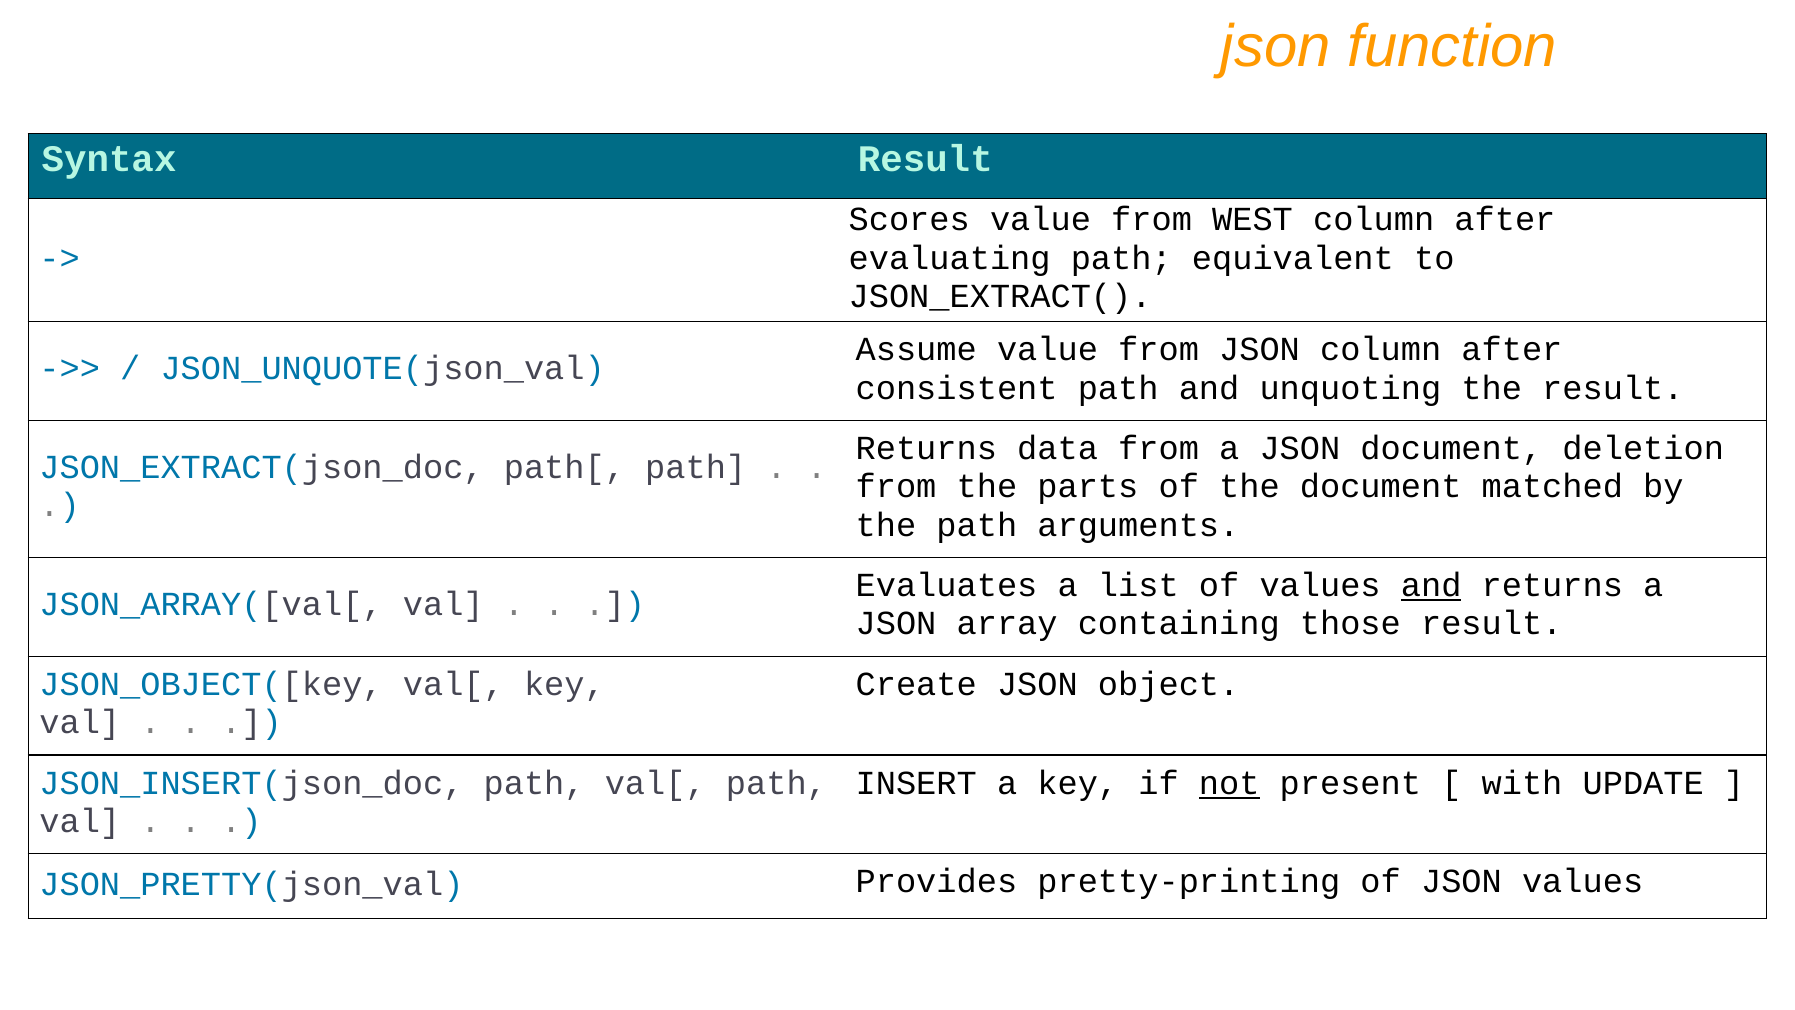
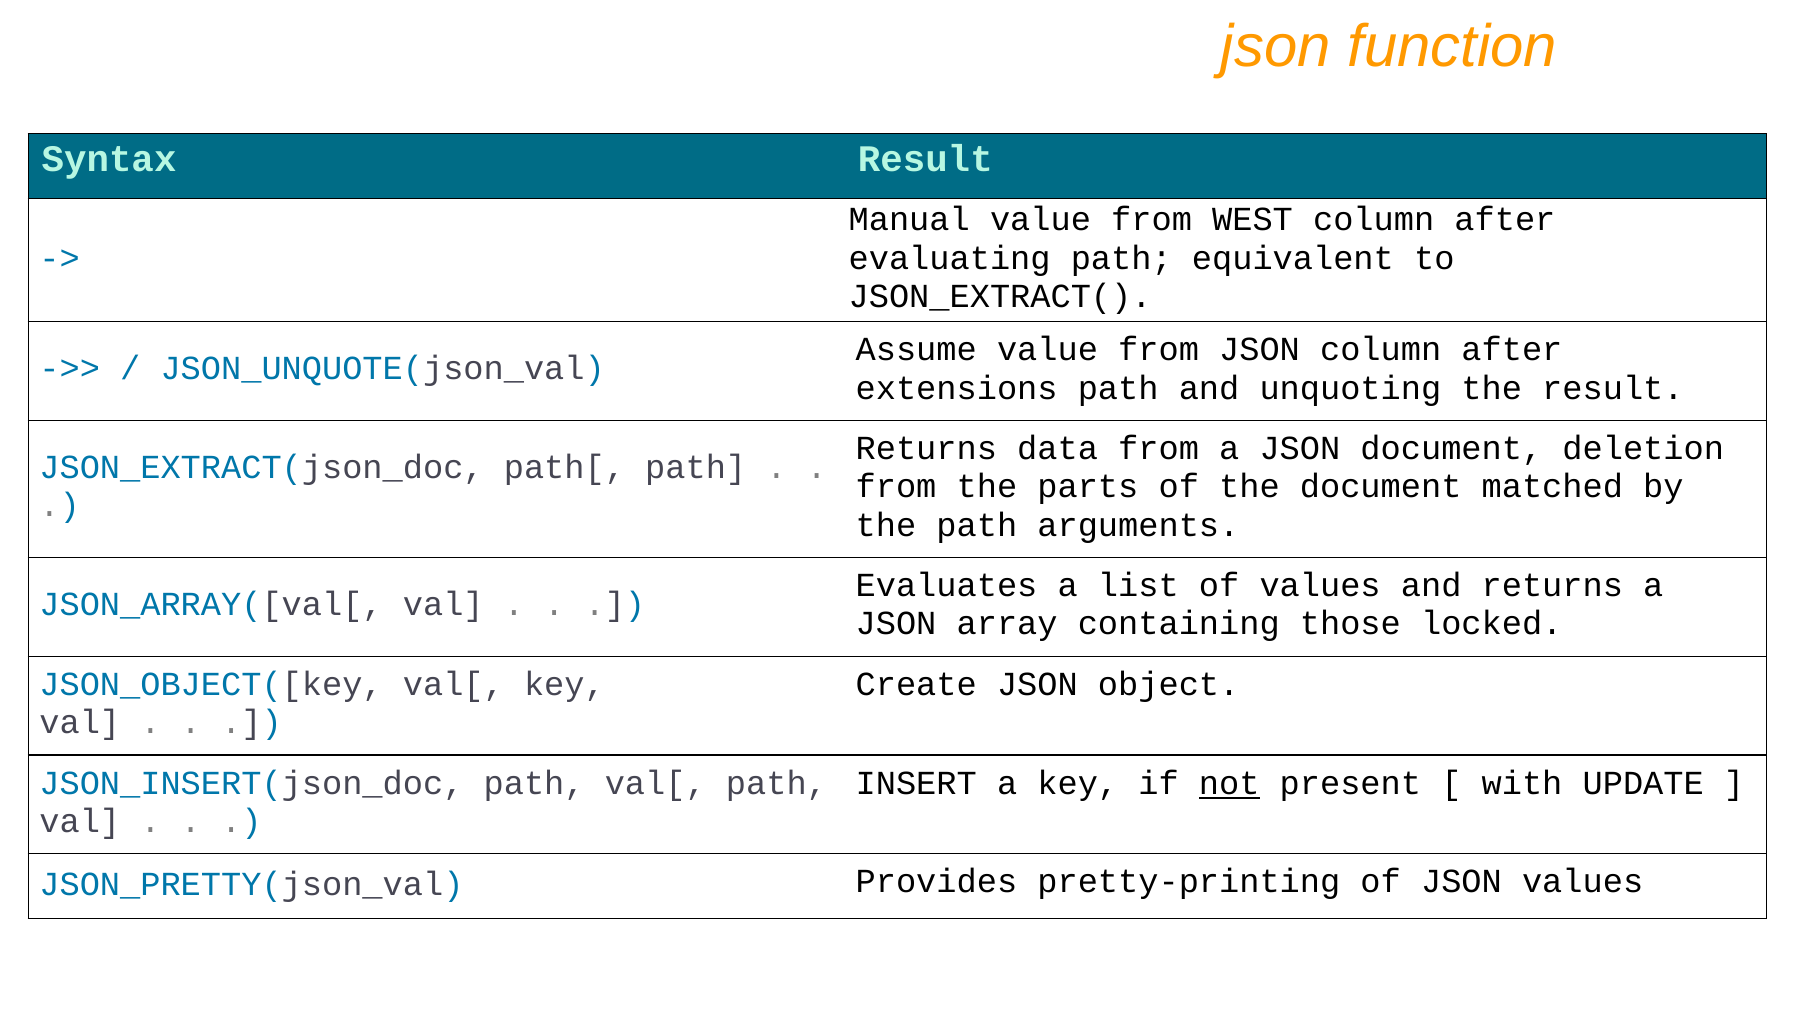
Scores: Scores -> Manual (909, 220)
consistent: consistent -> extensions (957, 388)
and underline: present -> none (1431, 585)
those result: result -> locked (1492, 623)
